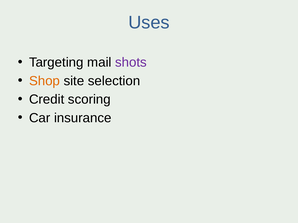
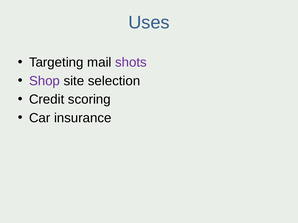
Shop colour: orange -> purple (44, 81)
